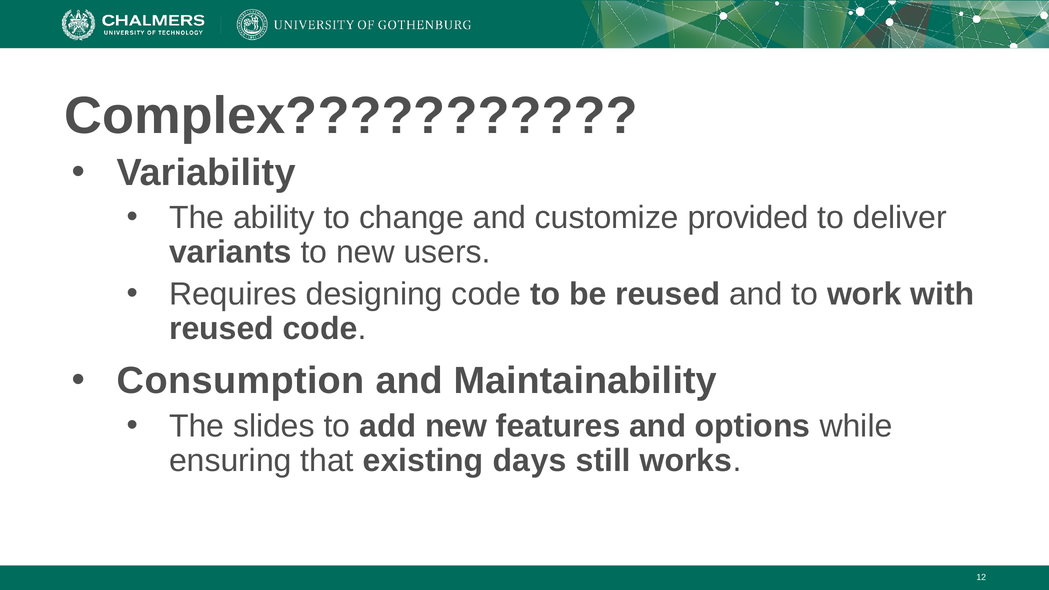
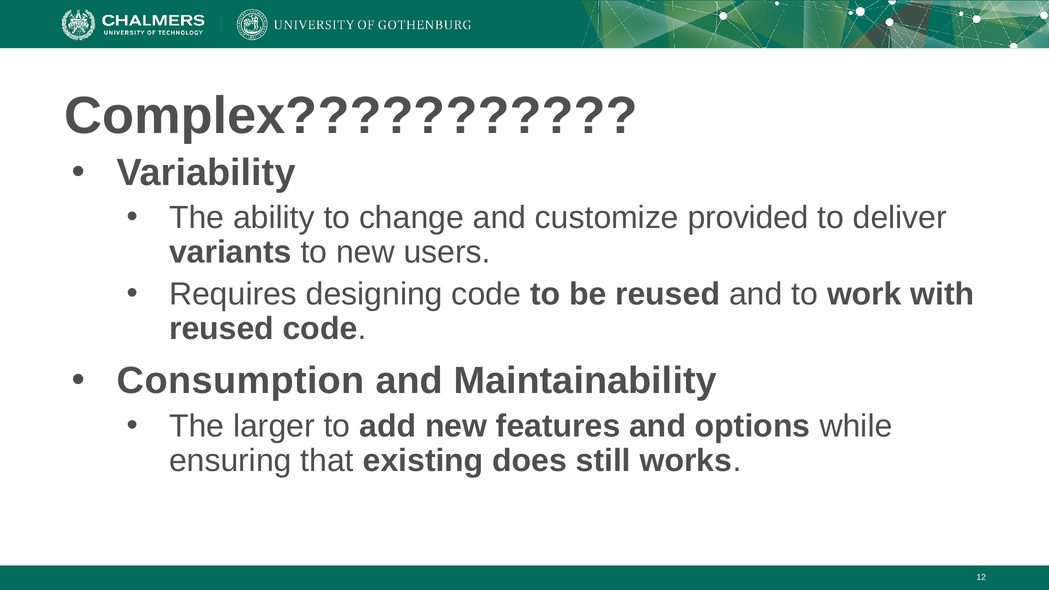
slides: slides -> larger (274, 426)
days: days -> does (530, 461)
